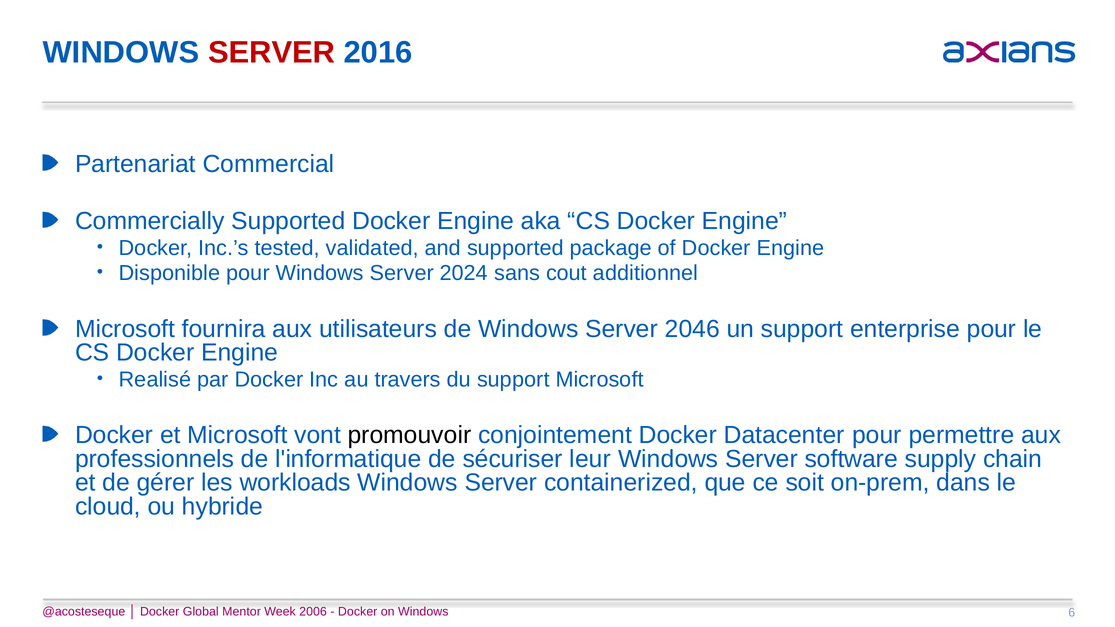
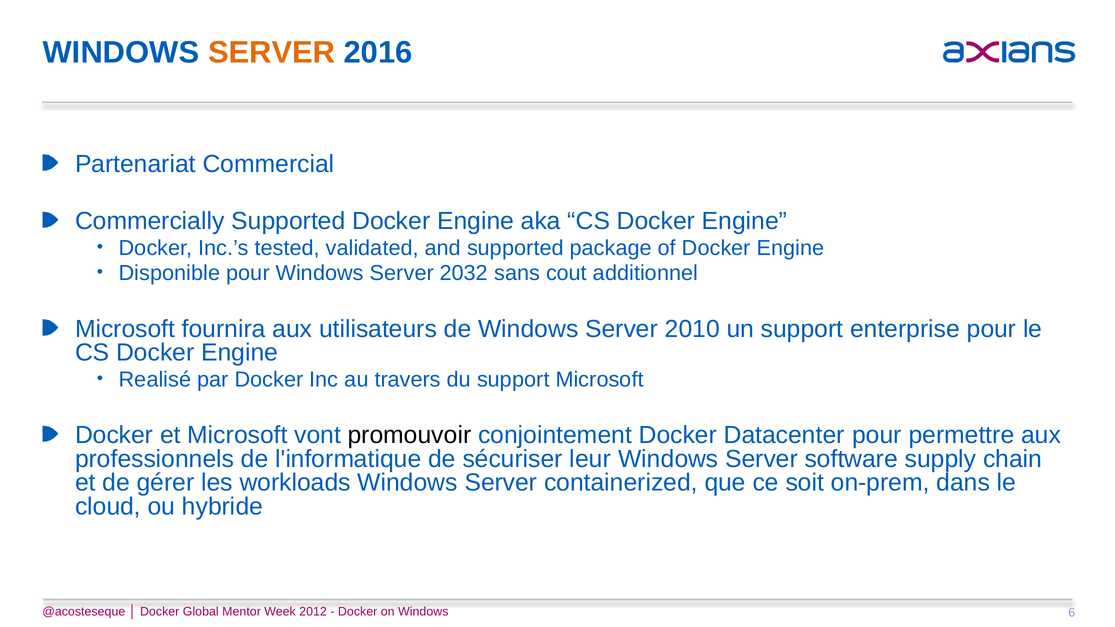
SERVER colour: red -> orange (272, 53)
2024: 2024 -> 2032 (464, 273)
2046: 2046 -> 2010 (692, 329)
2006: 2006 -> 2012 (313, 612)
